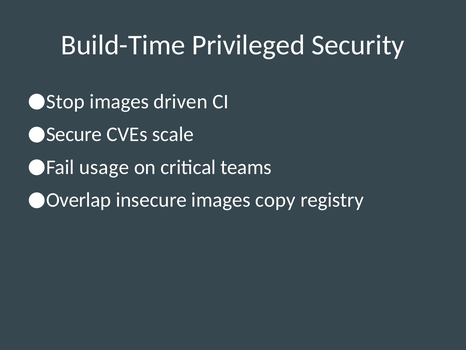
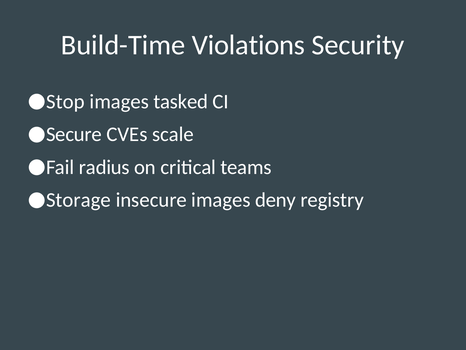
Privileged: Privileged -> Violations (248, 45)
driven: driven -> tasked (181, 102)
usage: usage -> radius (104, 167)
Overlap: Overlap -> Storage (78, 200)
copy: copy -> deny (276, 200)
